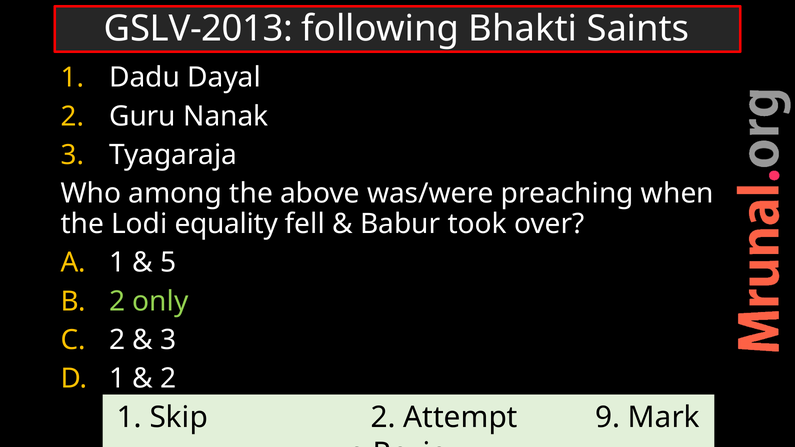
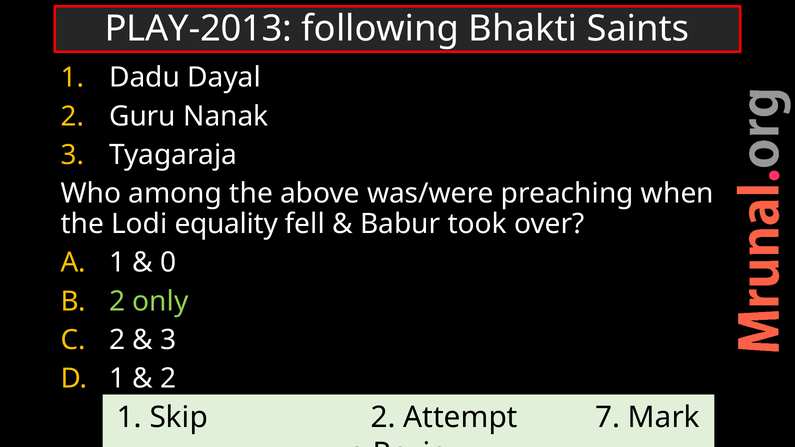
GSLV-2013: GSLV-2013 -> PLAY-2013 (198, 29)
5: 5 -> 0 (168, 263)
9: 9 -> 7 (608, 418)
